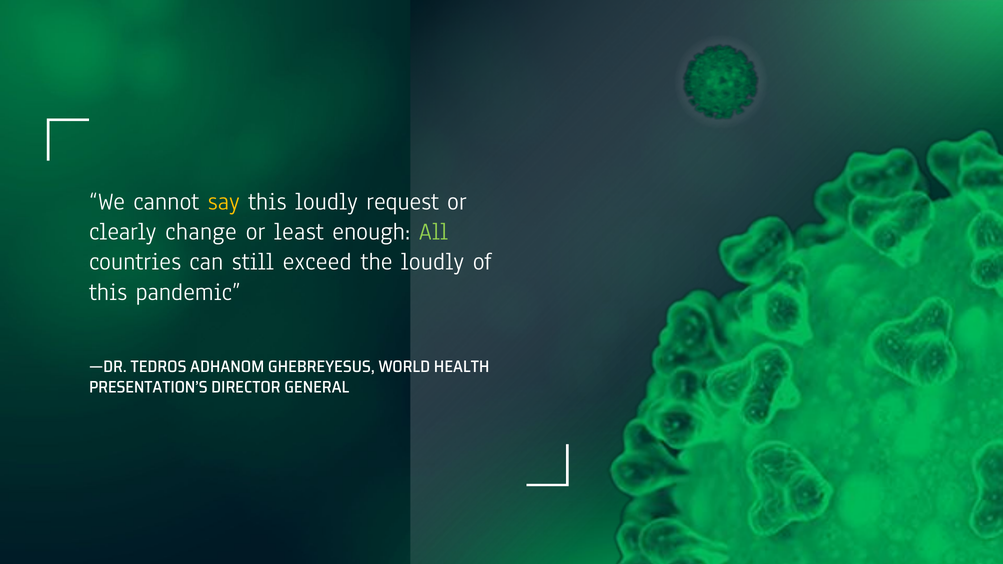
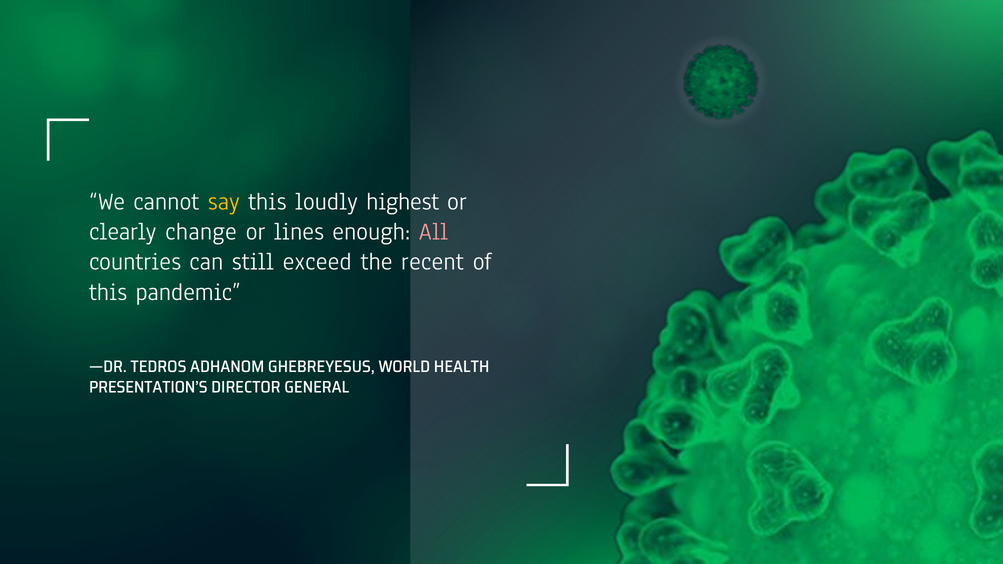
request: request -> highest (403, 202)
least: least -> lines (299, 232)
All colour: light green -> pink (433, 232)
the loudly: loudly -> recent (432, 262)
